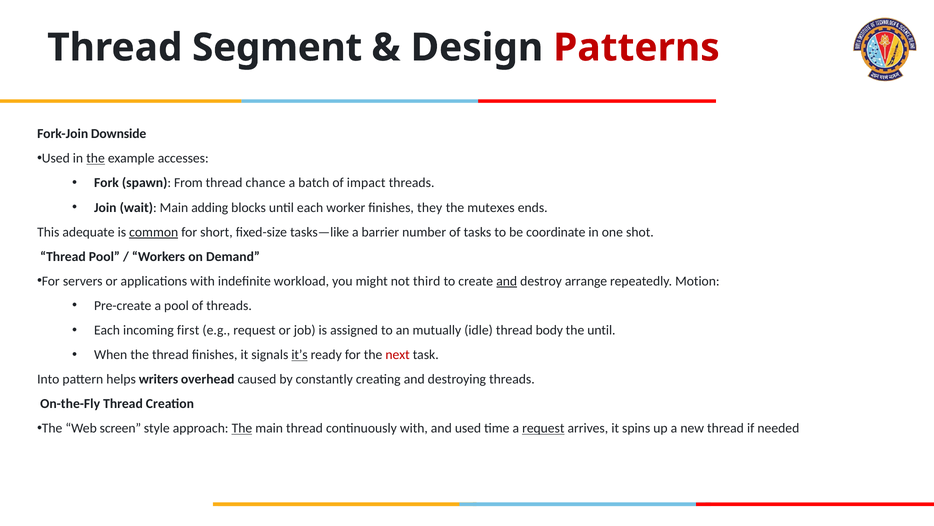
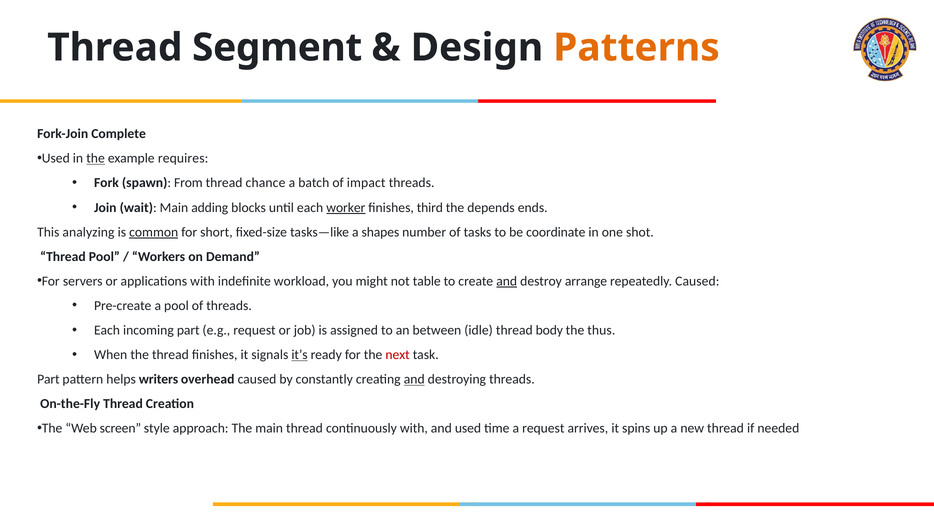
Patterns colour: red -> orange (636, 48)
Downside: Downside -> Complete (119, 134)
accesses: accesses -> requires (183, 158)
worker underline: none -> present (346, 207)
they: they -> third (430, 207)
mutexes: mutexes -> depends (491, 207)
adequate: adequate -> analyzing (88, 232)
barrier: barrier -> shapes (380, 232)
third: third -> table (427, 281)
repeatedly Motion: Motion -> Caused (697, 281)
incoming first: first -> part (188, 330)
mutually: mutually -> between (437, 330)
the until: until -> thus (601, 330)
Into: Into -> Part (48, 379)
and underline: none -> present (414, 379)
The underline: present -> none (242, 428)
request underline: present -> none (543, 428)
